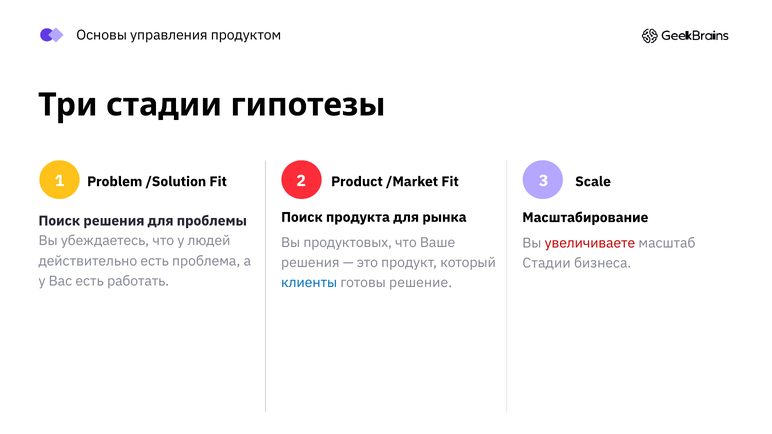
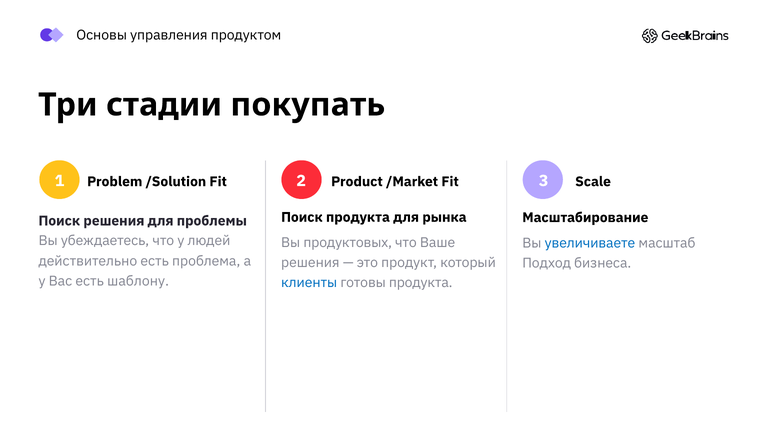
гипотезы: гипотезы -> покупать (308, 105)
увеличиваете colour: red -> blue (590, 243)
Стадии: Стадии -> Подход (547, 263)
работать: работать -> шаблону (138, 281)
готовы решение: решение -> продукта (421, 283)
